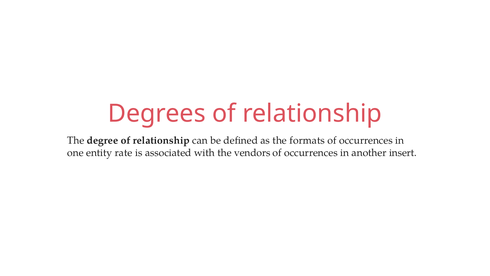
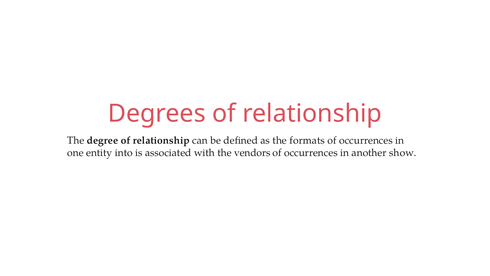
rate: rate -> into (124, 153)
insert: insert -> show (403, 153)
